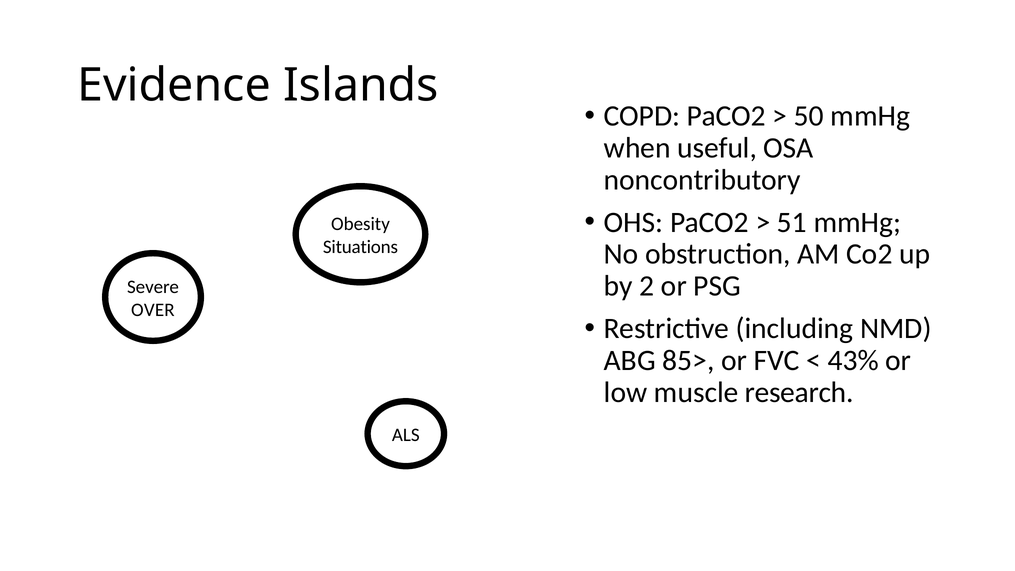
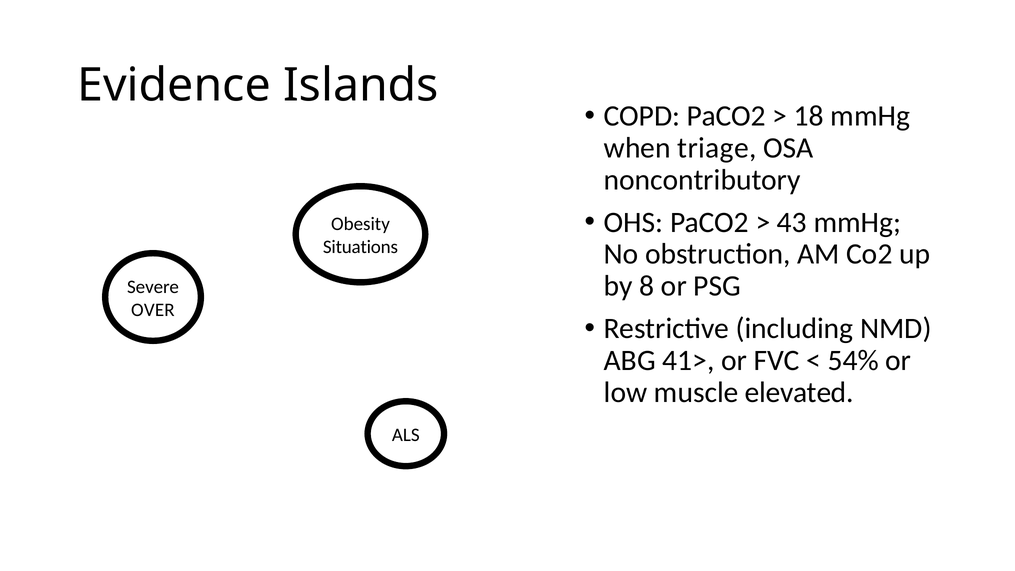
50: 50 -> 18 (809, 116)
useful: useful -> triage (717, 148)
51: 51 -> 43 (792, 222)
2: 2 -> 8 (647, 286)
85>: 85> -> 41> (688, 361)
43%: 43% -> 54% (853, 361)
research: research -> elevated (799, 392)
